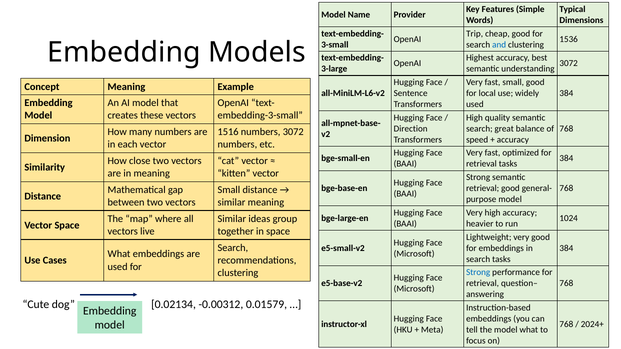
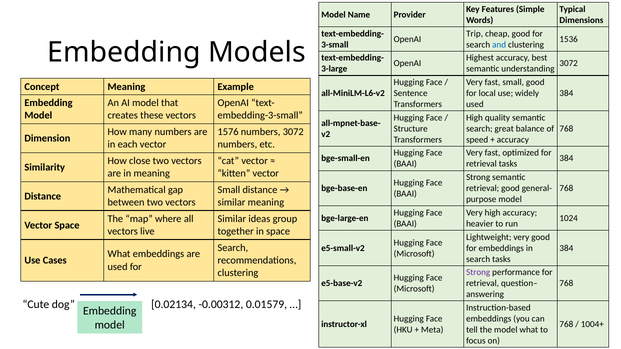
Direction: Direction -> Structure (411, 129)
1516: 1516 -> 1576 (228, 132)
Strong colour: blue -> purple (478, 273)
2024+: 2024+ -> 1004+ (592, 325)
